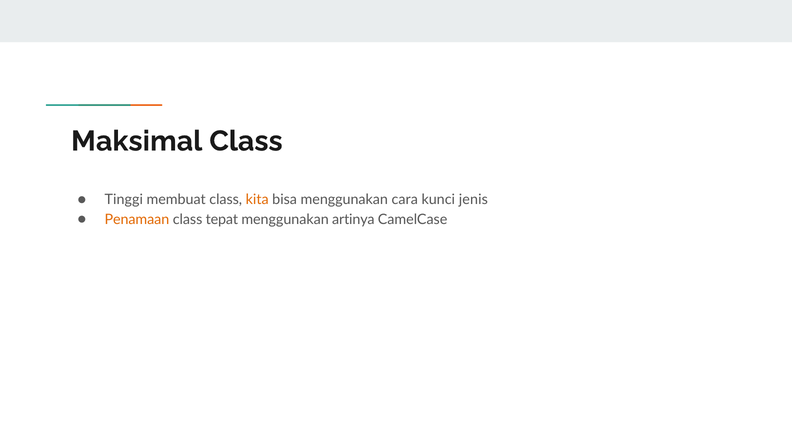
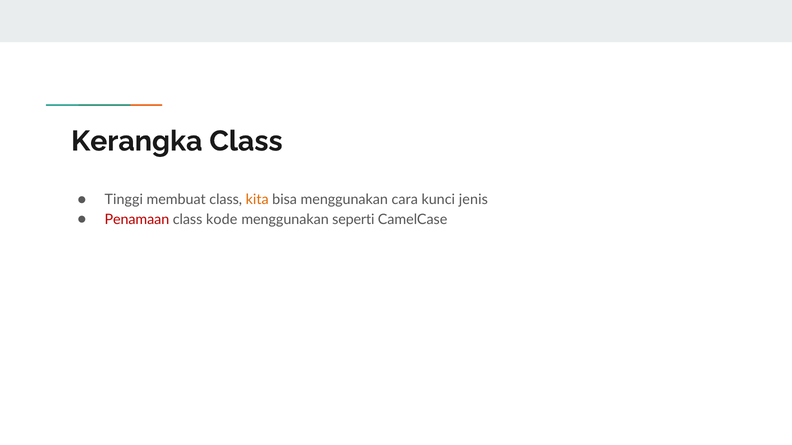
Maksimal: Maksimal -> Kerangka (137, 141)
Penamaan colour: orange -> red (137, 220)
tepat: tepat -> kode (222, 220)
artinya: artinya -> seperti (353, 220)
